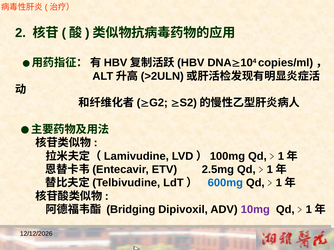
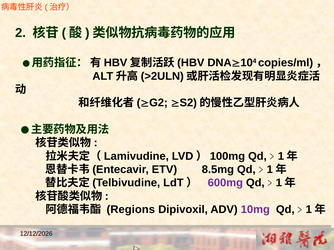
2.5mg: 2.5mg -> 8.5mg (218, 170)
600mg colour: blue -> purple (225, 183)
Bridging: Bridging -> Regions (131, 210)
